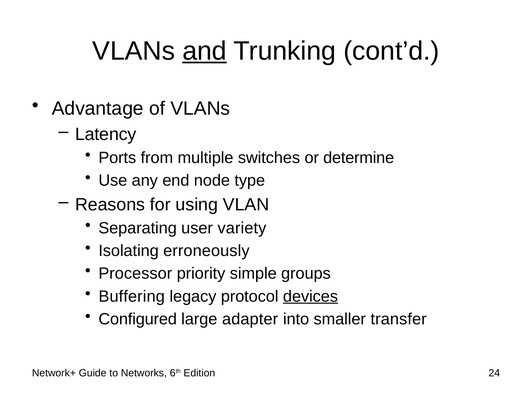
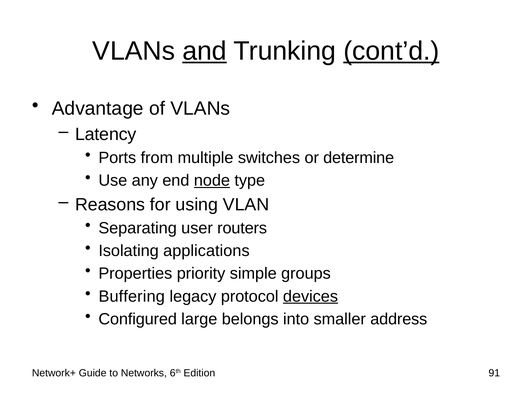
cont’d underline: none -> present (391, 51)
node underline: none -> present (212, 181)
variety: variety -> routers (242, 228)
erroneously: erroneously -> applications (206, 251)
Processor: Processor -> Properties (135, 274)
adapter: adapter -> belongs (250, 319)
transfer: transfer -> address (399, 319)
24: 24 -> 91 (494, 373)
